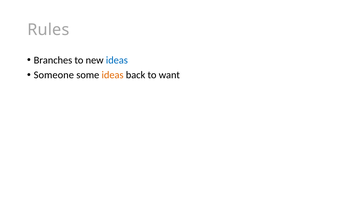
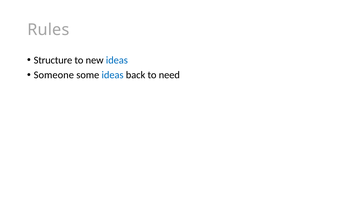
Branches: Branches -> Structure (53, 60)
ideas colour: orange -> blue (113, 75)
want: want -> need (169, 75)
